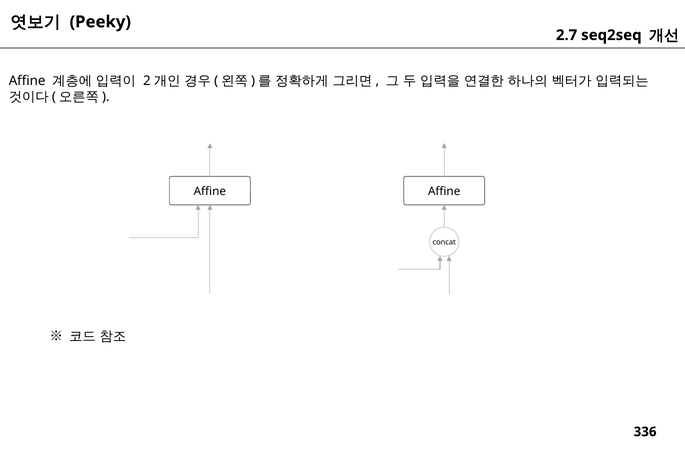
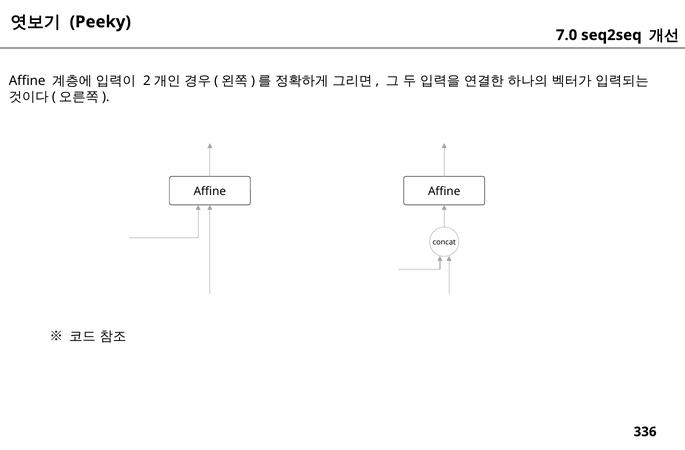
2.7: 2.7 -> 7.0 (567, 35)
